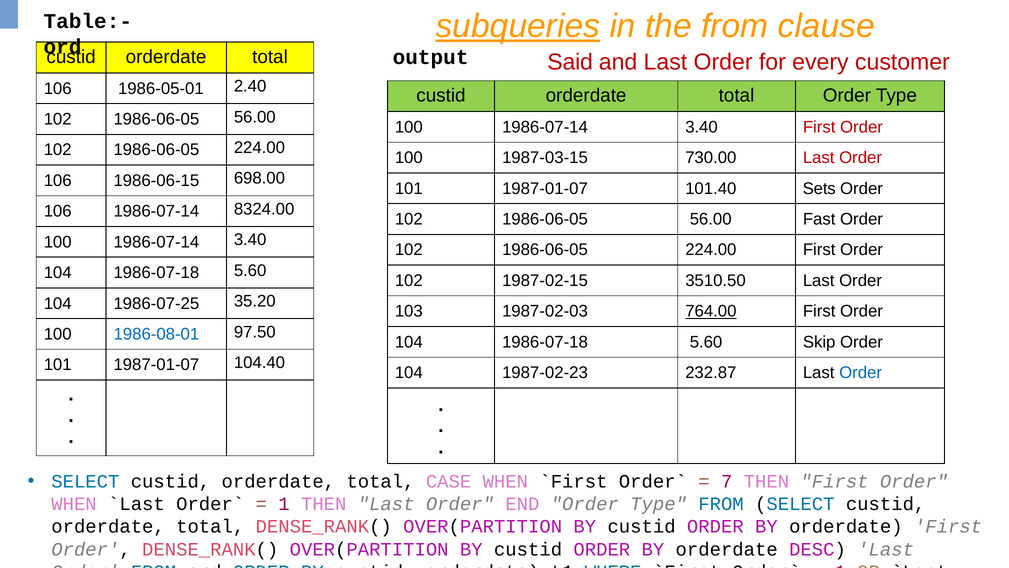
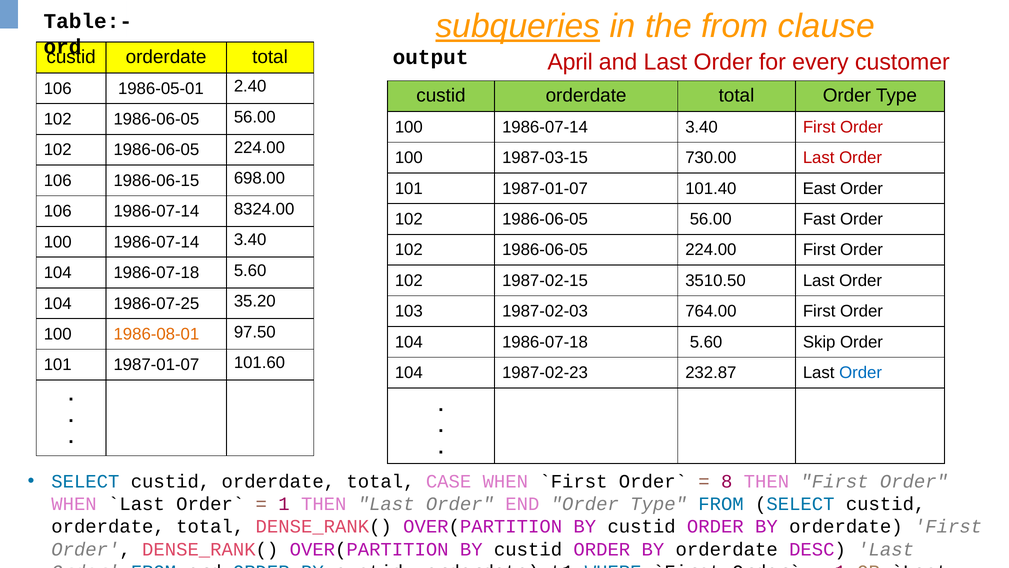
Said: Said -> April (570, 62)
Sets: Sets -> East (819, 188)
764.00 underline: present -> none (711, 311)
1986-08-01 colour: blue -> orange (156, 334)
104.40: 104.40 -> 101.60 (259, 362)
7: 7 -> 8 (727, 481)
